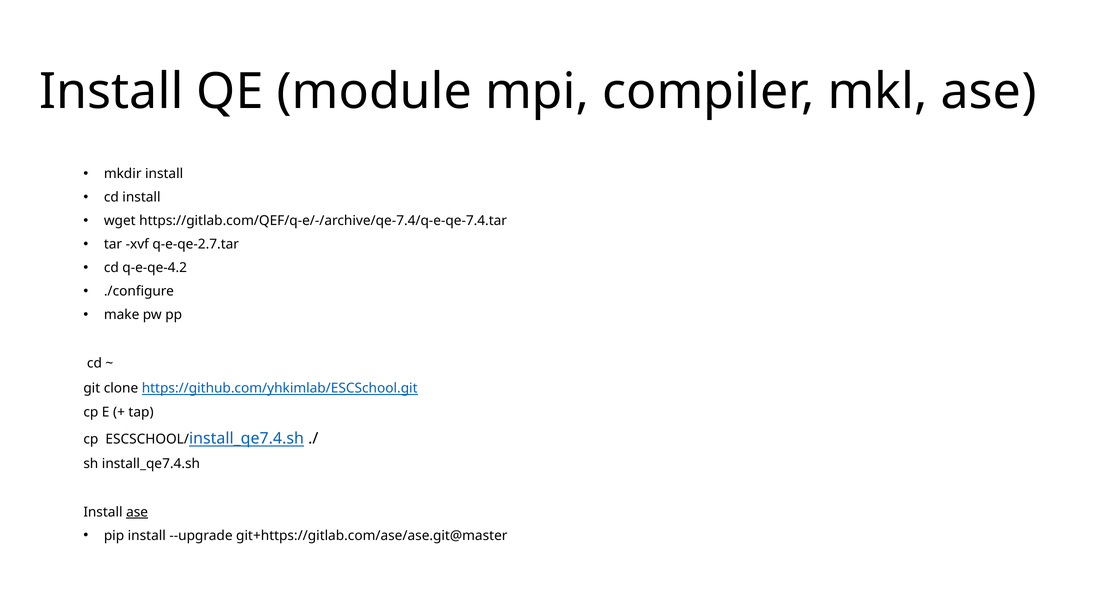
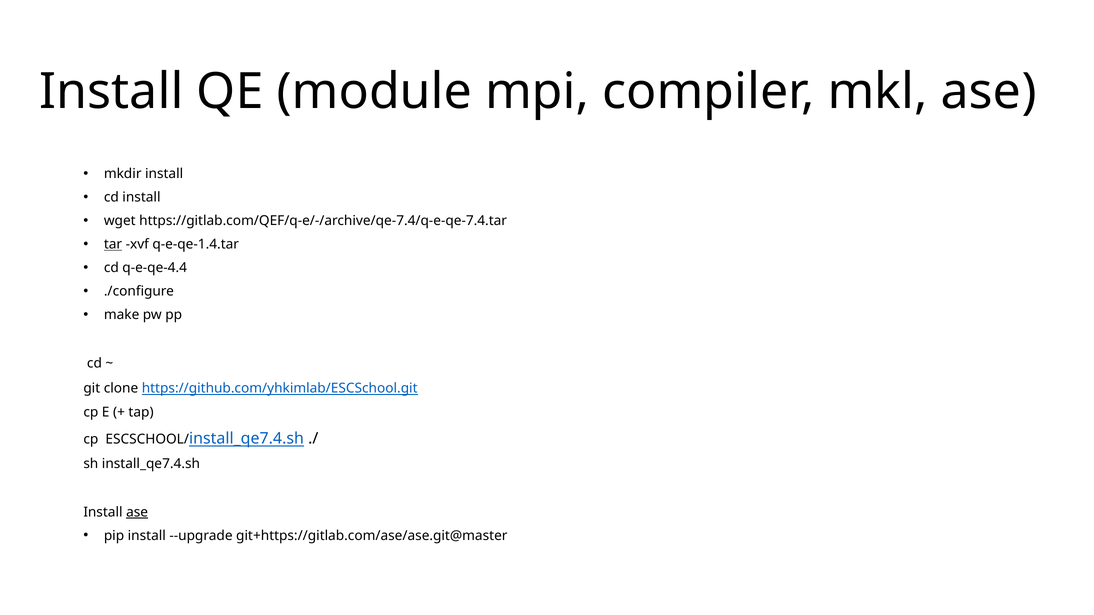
tar underline: none -> present (113, 245)
q-e-qe-2.7.tar: q-e-qe-2.7.tar -> q-e-qe-1.4.tar (196, 245)
q-e-qe-4.2: q-e-qe-4.2 -> q-e-qe-4.4 (155, 268)
